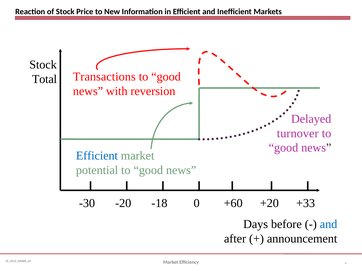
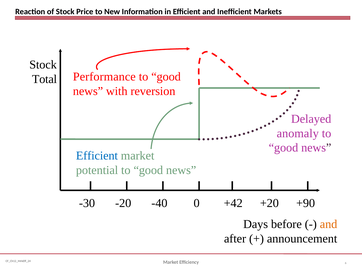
Transactions: Transactions -> Performance (104, 77)
turnover: turnover -> anomaly (298, 134)
-18: -18 -> -40 (159, 204)
+60: +60 -> +42 (233, 204)
+33: +33 -> +90 (306, 204)
and colour: blue -> orange (329, 225)
